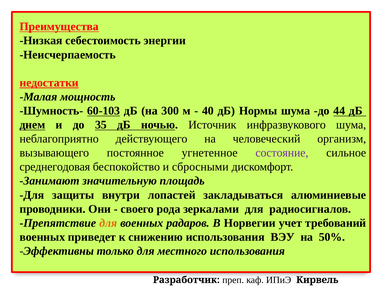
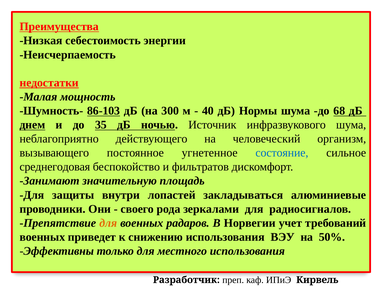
60-103: 60-103 -> 86-103 (104, 111)
44: 44 -> 68 (339, 111)
состояние colour: purple -> blue (282, 153)
сбросными: сбросными -> фильтратов (200, 167)
